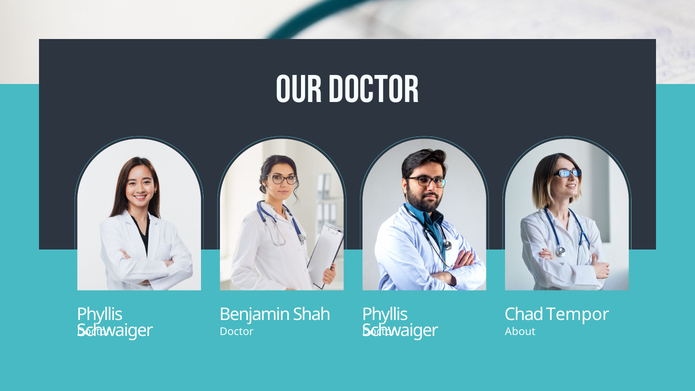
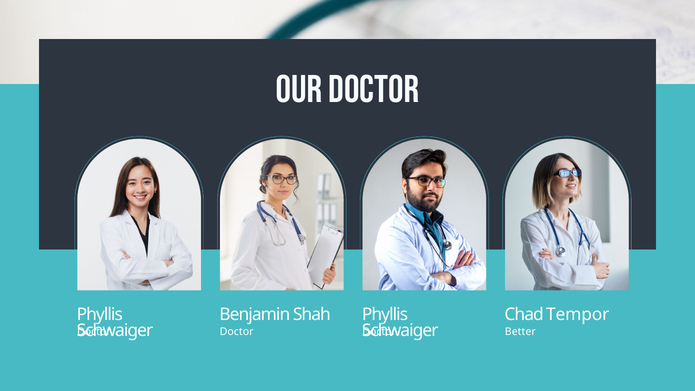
About: About -> Better (520, 332)
